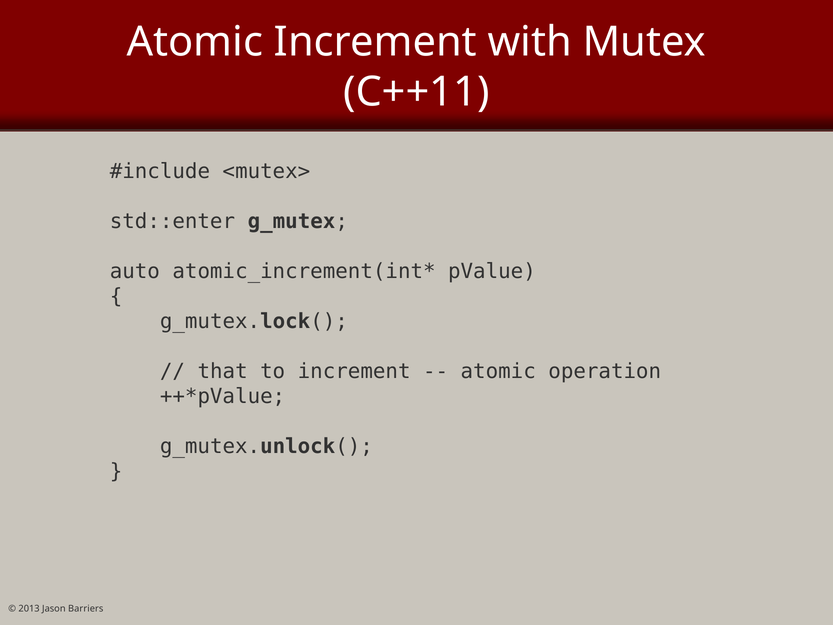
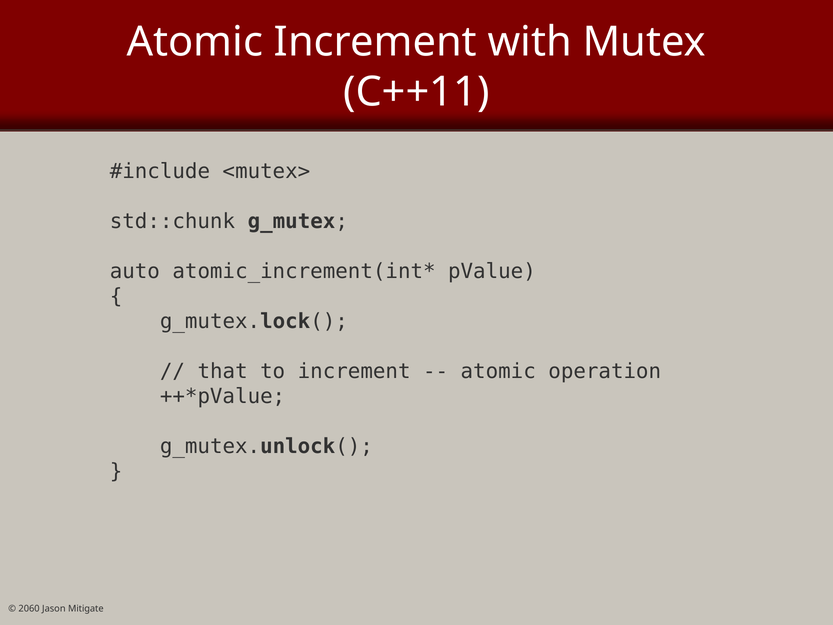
std::enter: std::enter -> std::chunk (172, 221)
2013: 2013 -> 2060 (29, 609)
Barriers: Barriers -> Mitigate (86, 609)
